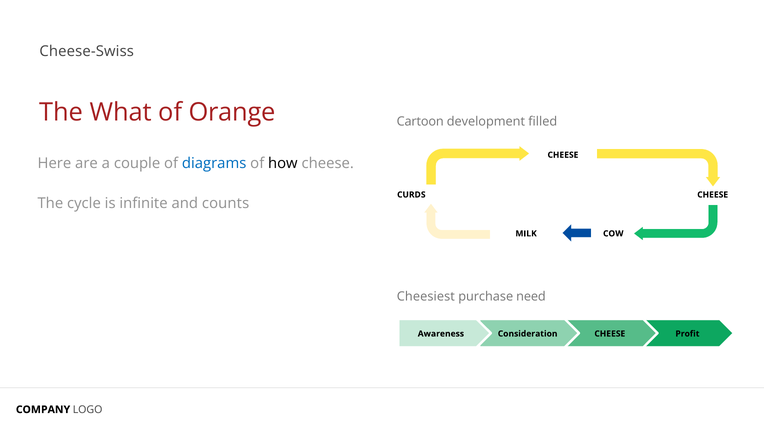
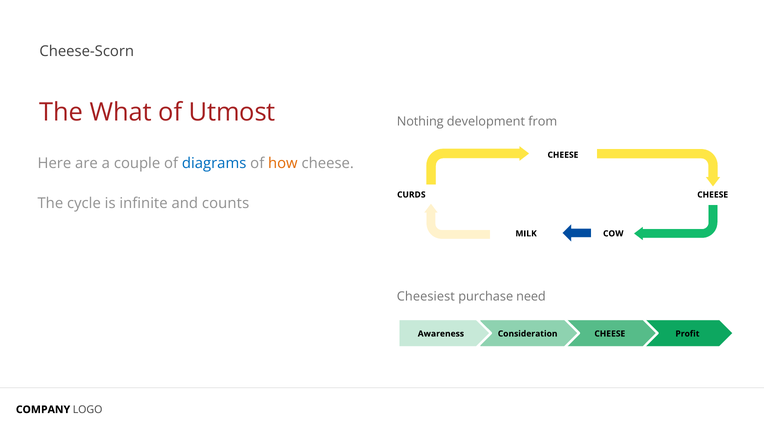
Cheese-Swiss: Cheese-Swiss -> Cheese-Scorn (87, 51)
Orange: Orange -> Utmost (232, 112)
Cartoon: Cartoon -> Nothing (420, 121)
filled: filled -> from (543, 121)
how colour: black -> orange (283, 163)
